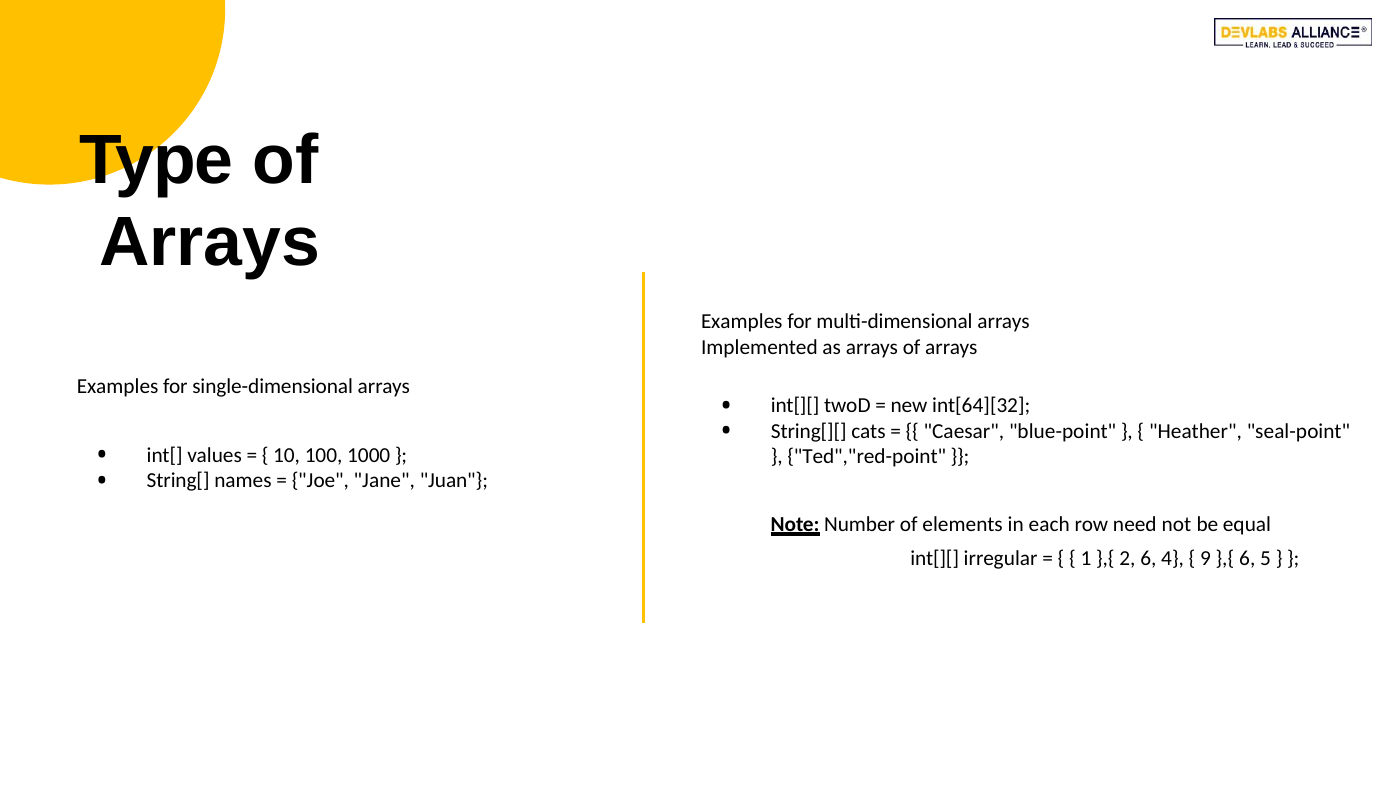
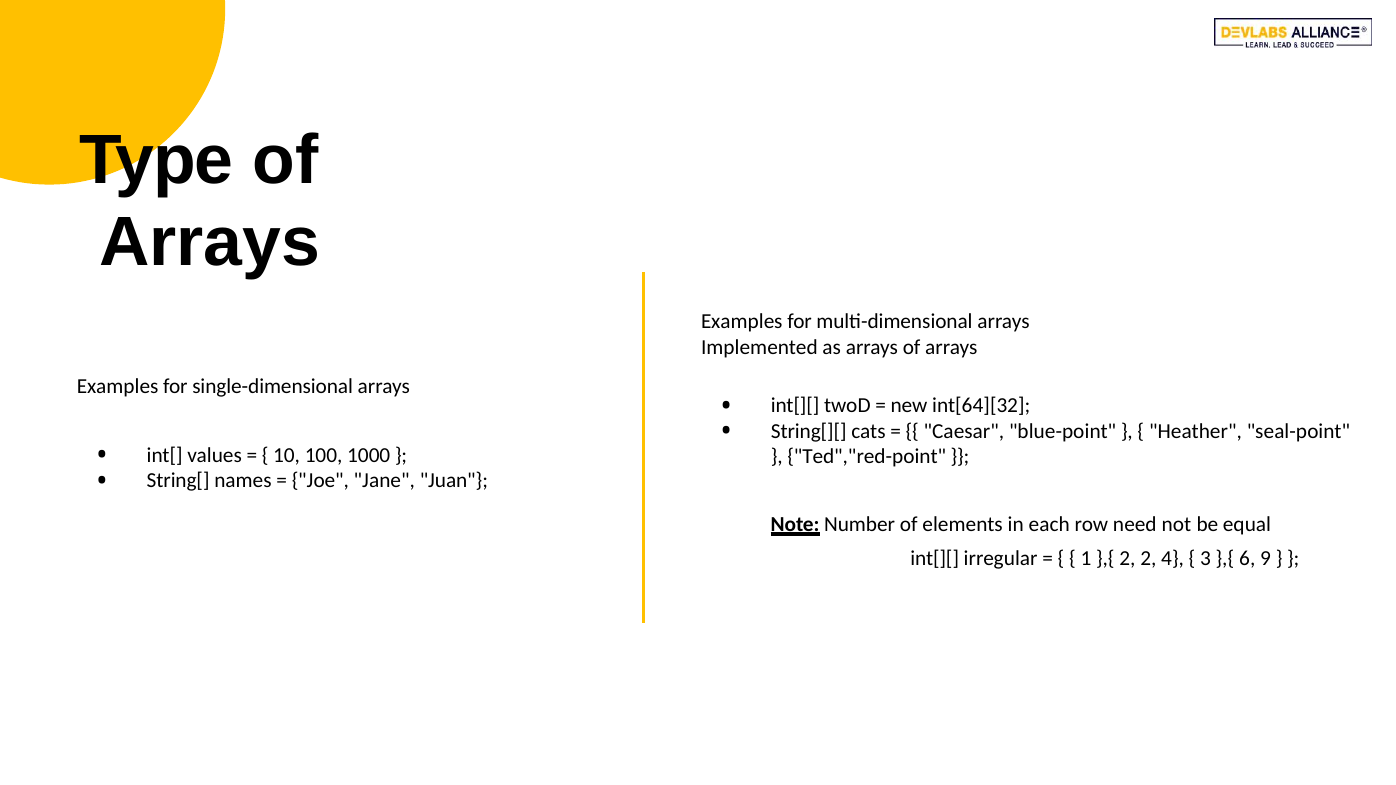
2 6: 6 -> 2 (1148, 558)
9: 9 -> 3 (1205, 558)
5: 5 -> 9 (1265, 558)
